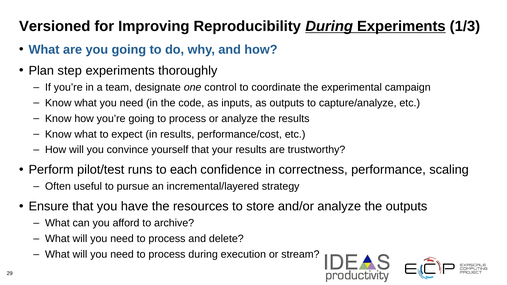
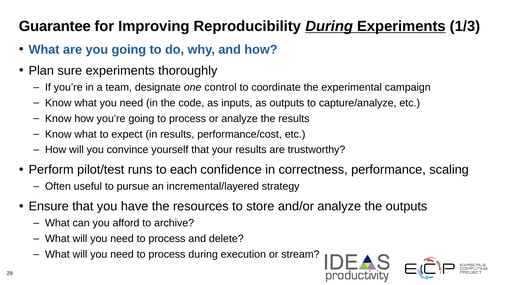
Versioned: Versioned -> Guarantee (55, 26)
step: step -> sure (70, 71)
